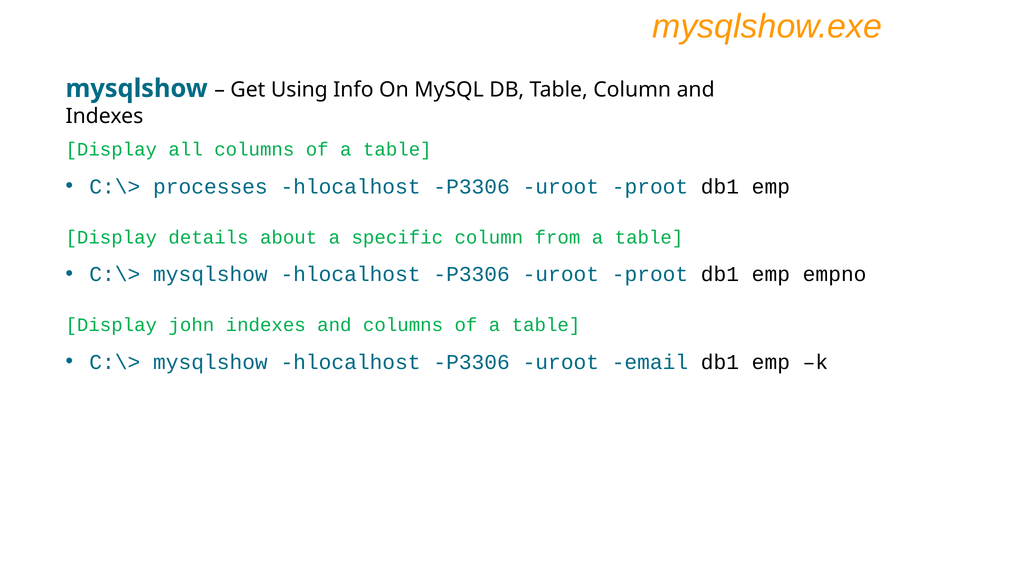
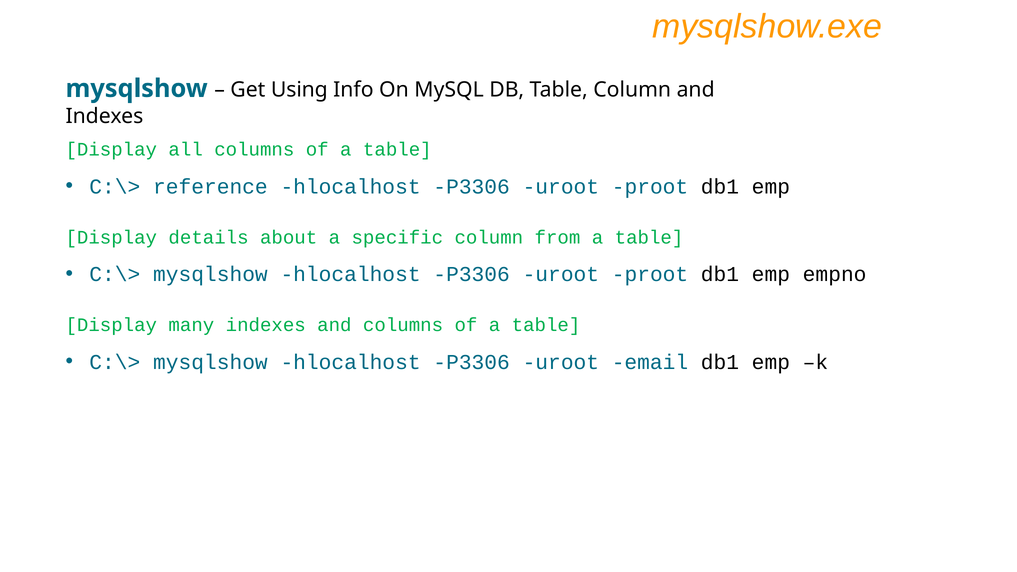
processes: processes -> reference (210, 187)
john: john -> many (191, 325)
